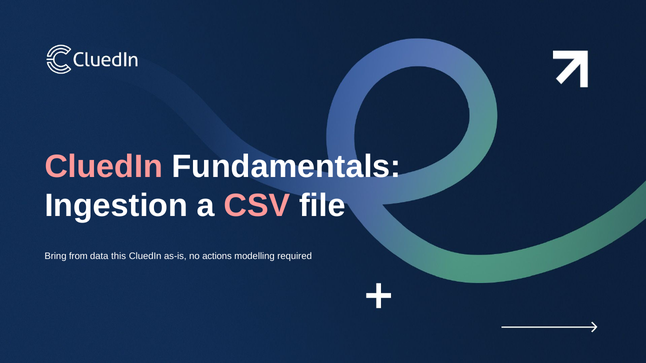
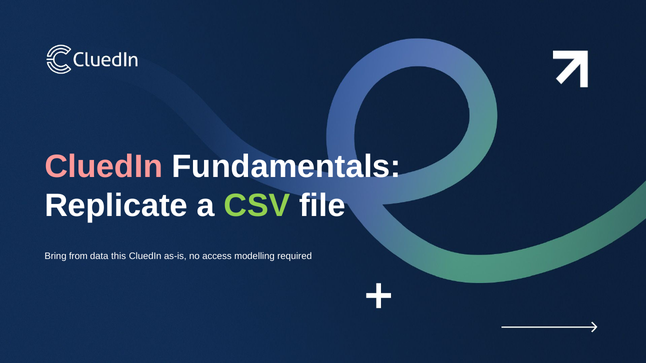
Ingestion: Ingestion -> Replicate (116, 206)
CSV colour: pink -> light green (257, 206)
actions: actions -> access (217, 256)
